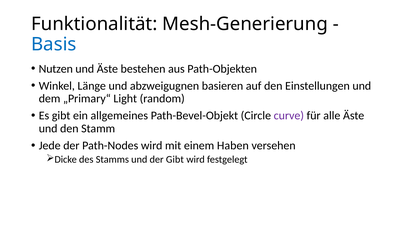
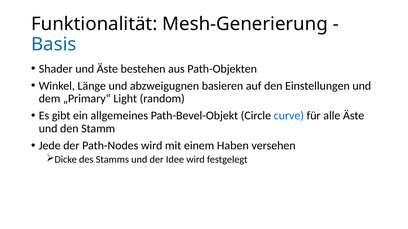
Nutzen: Nutzen -> Shader (56, 69)
curve colour: purple -> blue (289, 116)
der Gibt: Gibt -> Idee (175, 160)
